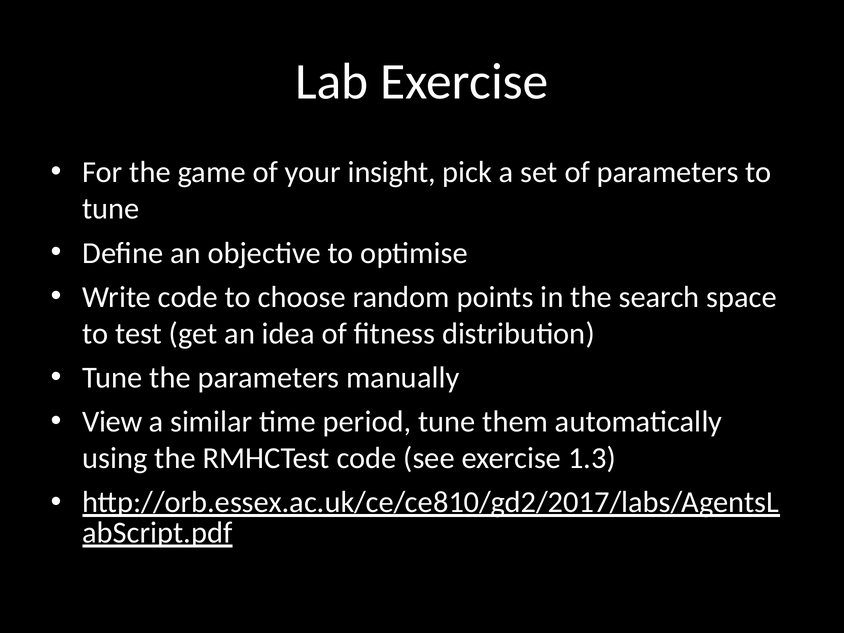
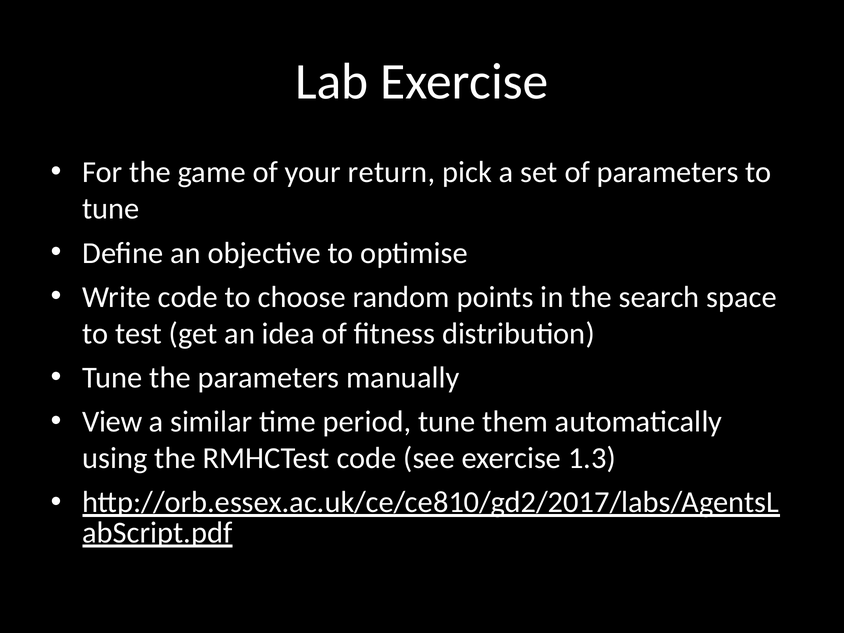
insight: insight -> return (392, 172)
